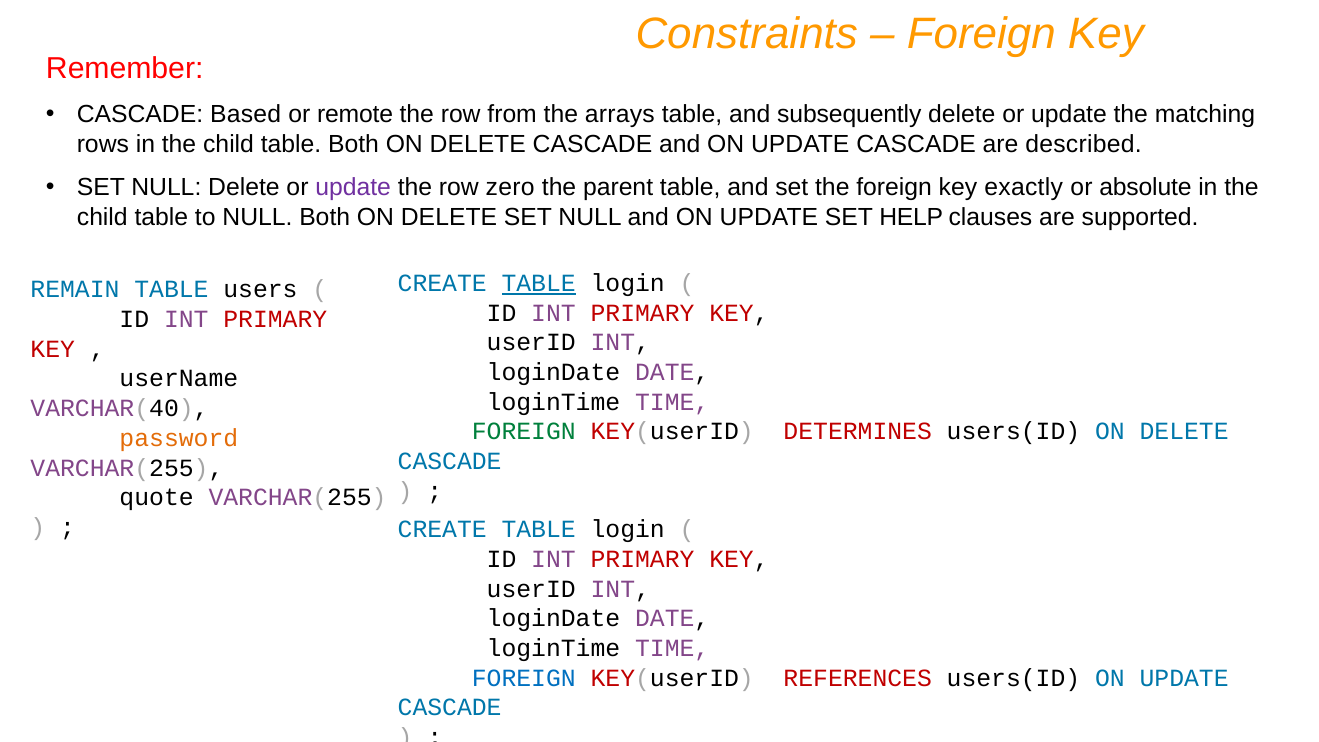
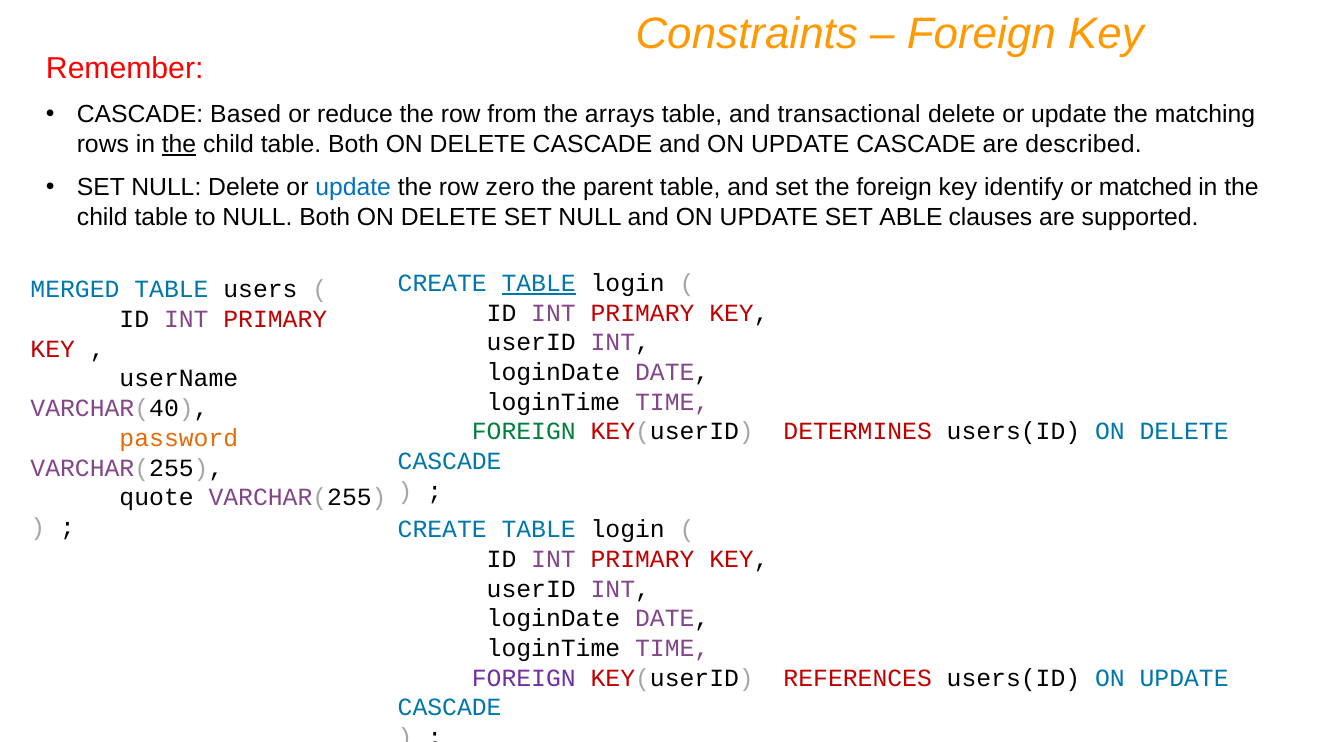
remote: remote -> reduce (355, 115)
subsequently: subsequently -> transactional (849, 115)
the underline: none -> present (179, 144)
update colour: purple -> blue (353, 187)
exactly: exactly -> identify (1024, 187)
absolute: absolute -> matched (1145, 187)
HELP: HELP -> ABLE (911, 217)
REMAIN: REMAIN -> MERGED (75, 290)
FOREIGN colour: blue -> purple (524, 678)
